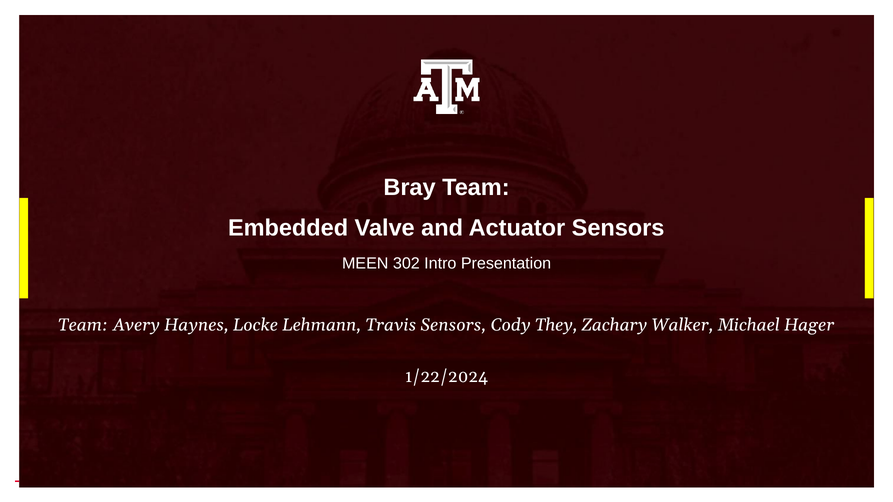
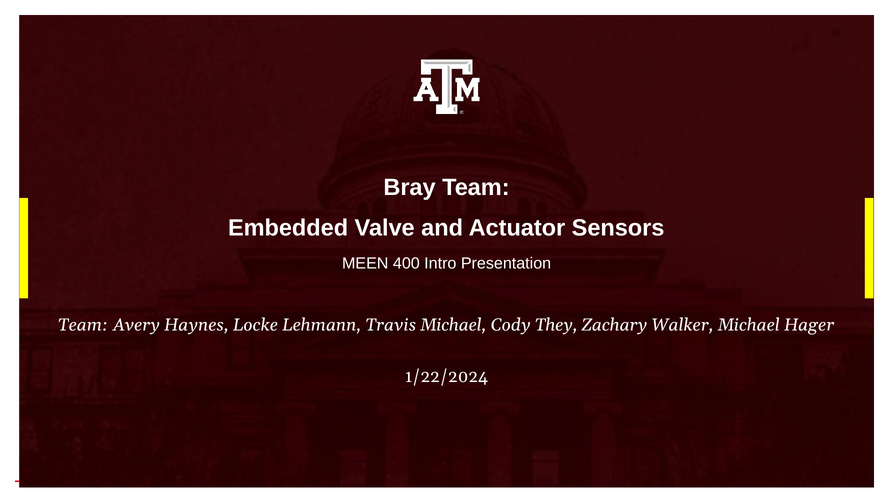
302: 302 -> 400 (406, 264)
Travis Sensors: Sensors -> Michael (453, 325)
